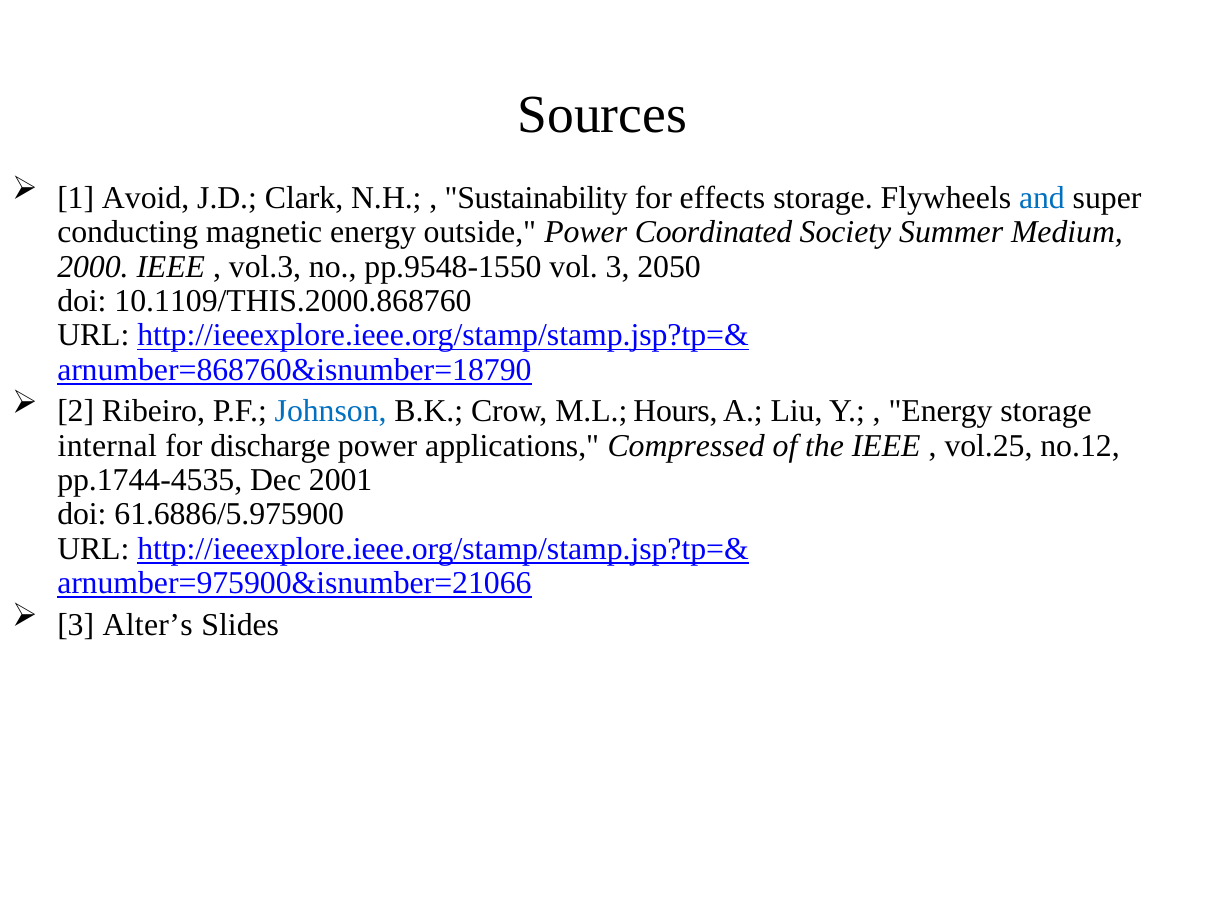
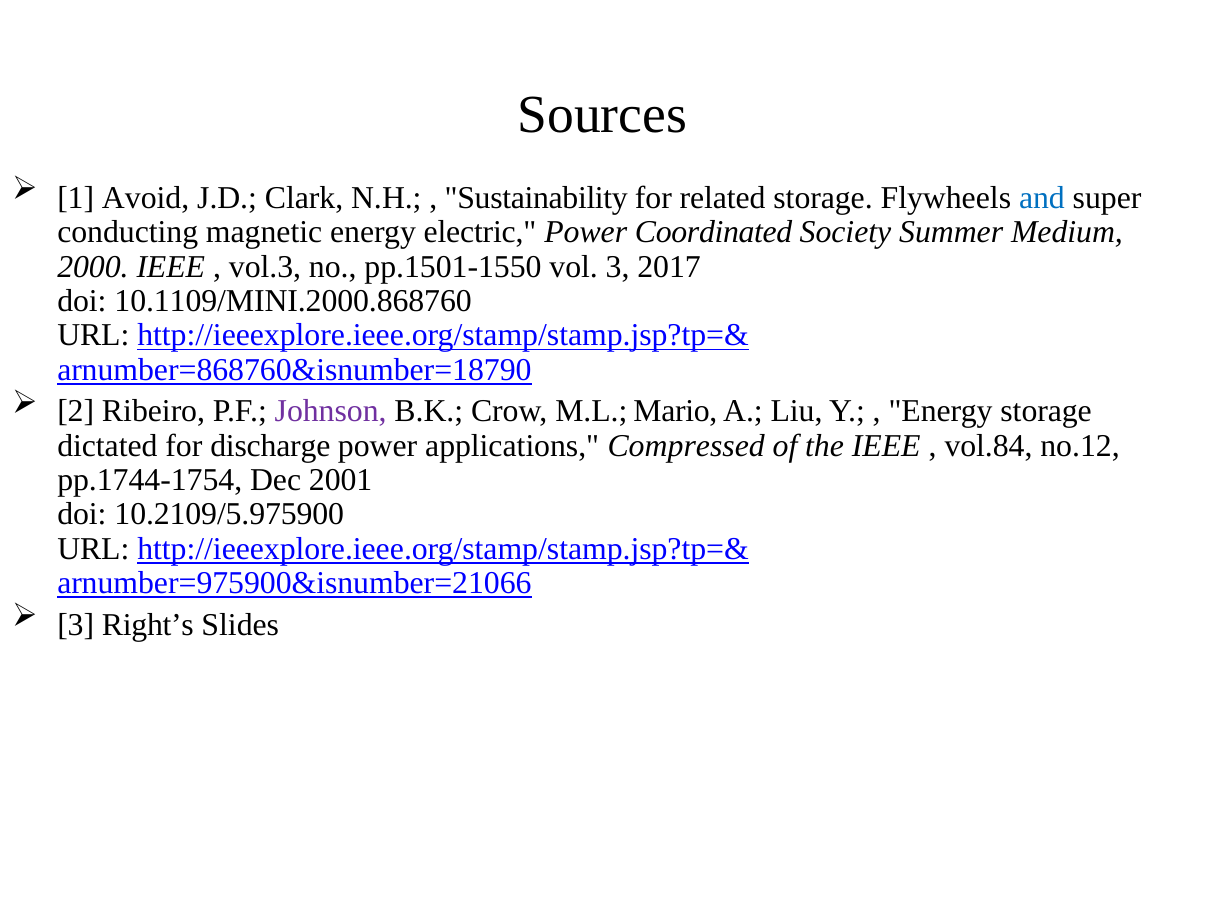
effects: effects -> related (723, 198)
outside: outside -> electric (480, 232)
pp.9548-1550: pp.9548-1550 -> pp.1501-1550 (453, 267)
2050: 2050 -> 2017 (669, 267)
10.1109/THIS.2000.868760: 10.1109/THIS.2000.868760 -> 10.1109/MINI.2000.868760 (293, 301)
Johnson colour: blue -> purple (331, 411)
Hours: Hours -> Mario (675, 411)
internal: internal -> dictated (107, 446)
vol.25: vol.25 -> vol.84 (989, 446)
pp.1744-4535: pp.1744-4535 -> pp.1744-1754 (150, 480)
61.6886/5.975900: 61.6886/5.975900 -> 10.2109/5.975900 (229, 514)
Alter’s: Alter’s -> Right’s (148, 625)
